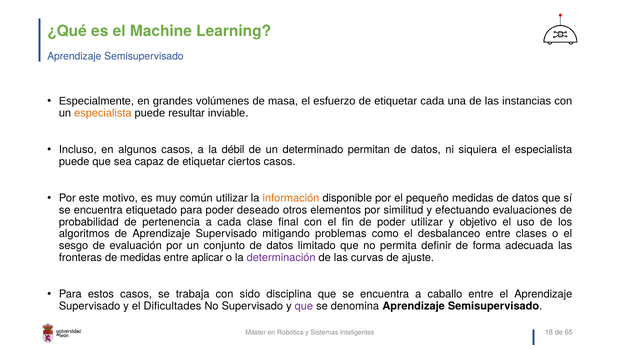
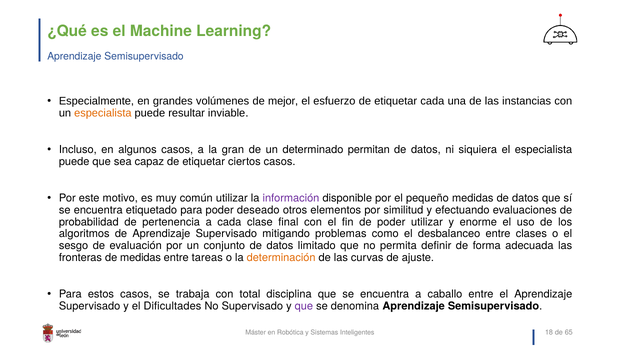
masa: masa -> mejor (283, 101)
débil: débil -> gran (233, 150)
información colour: orange -> purple (291, 198)
objetivo: objetivo -> enorme (478, 222)
aplicar: aplicar -> tareas (207, 257)
determinación colour: purple -> orange (281, 257)
sido: sido -> total (250, 294)
